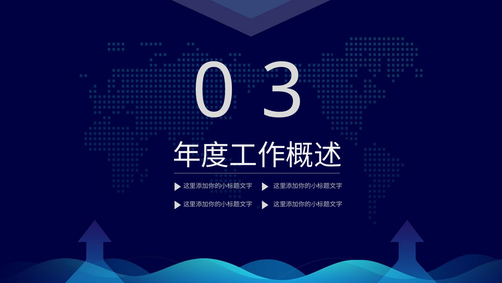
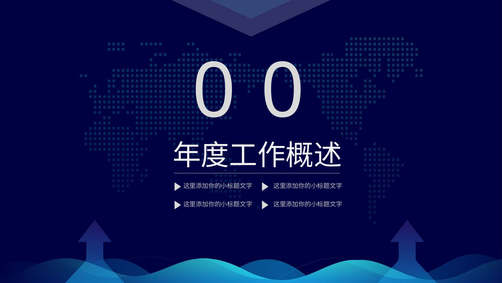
0 3: 3 -> 0 (283, 91)
